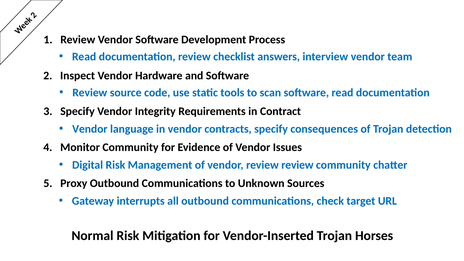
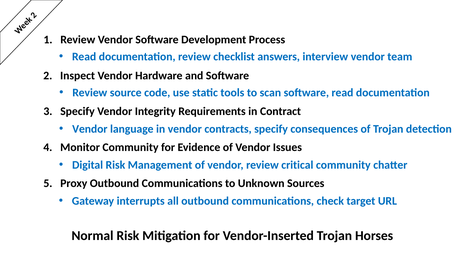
review review: review -> critical (297, 165)
